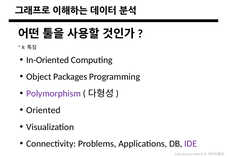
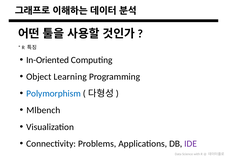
Packages: Packages -> Learning (70, 77)
Polymorphism colour: purple -> blue (54, 94)
Oriented: Oriented -> Mlbench (43, 110)
